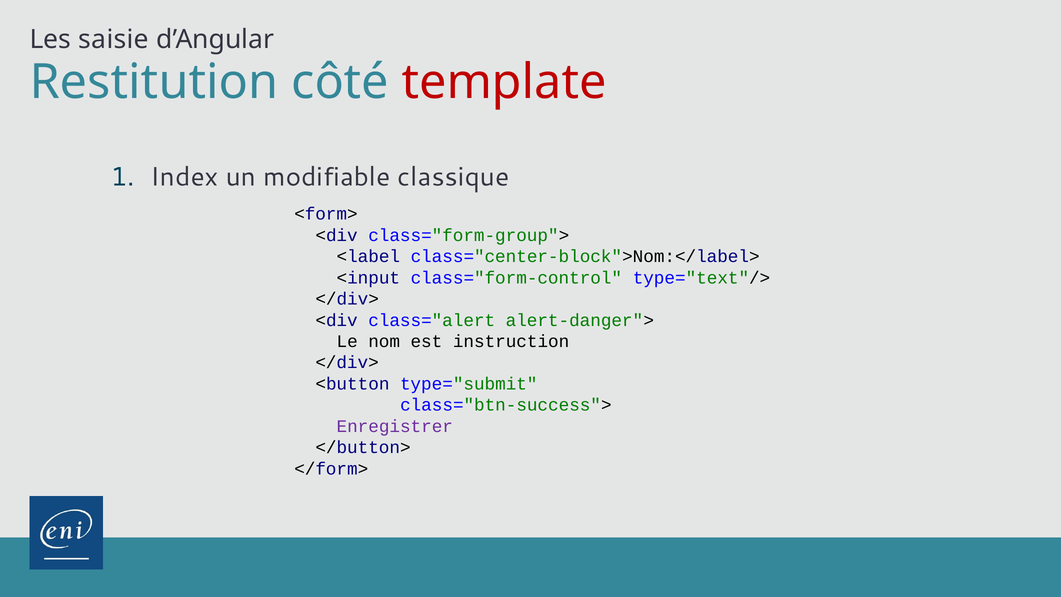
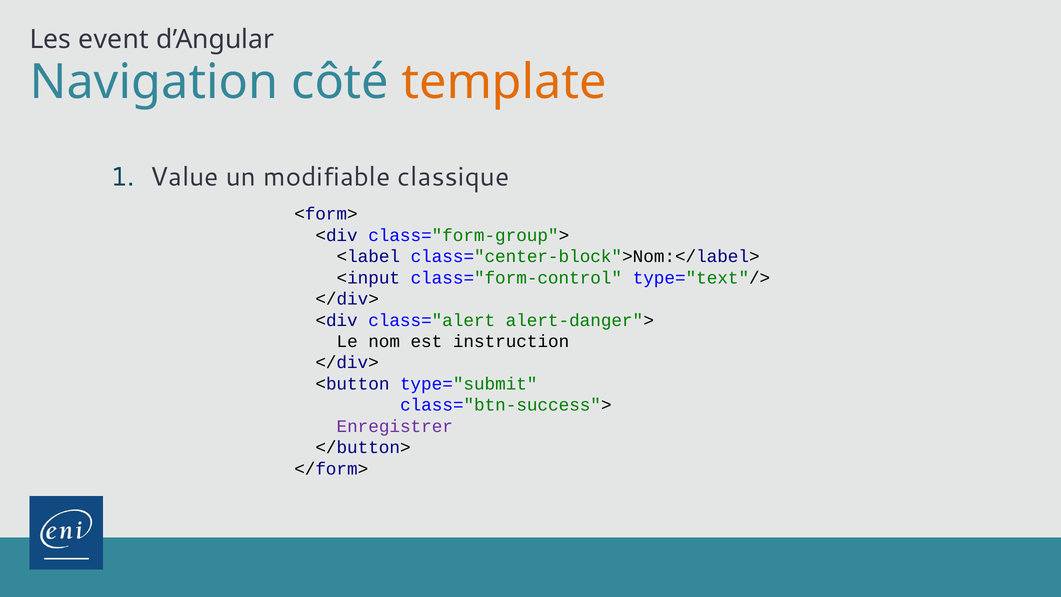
saisie: saisie -> event (114, 40)
Restitution: Restitution -> Navigation (154, 82)
template colour: red -> orange (504, 82)
Index: Index -> Value (184, 177)
